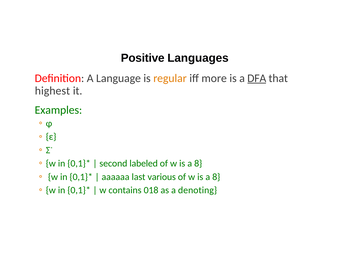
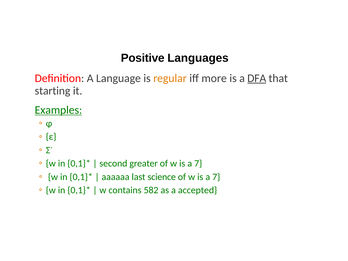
highest: highest -> starting (53, 91)
Examples underline: none -> present (58, 110)
labeled: labeled -> greater (144, 163)
8: 8 -> 7 (198, 163)
various: various -> science (162, 177)
8: 8 -> 7 (216, 177)
018: 018 -> 582 (151, 190)
denoting: denoting -> accepted (198, 190)
